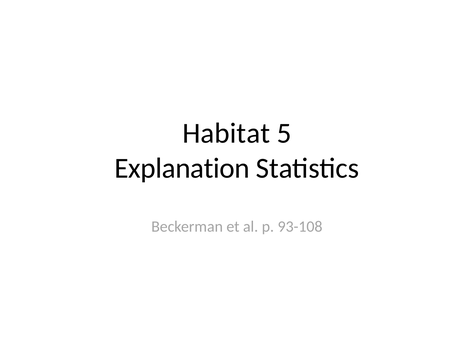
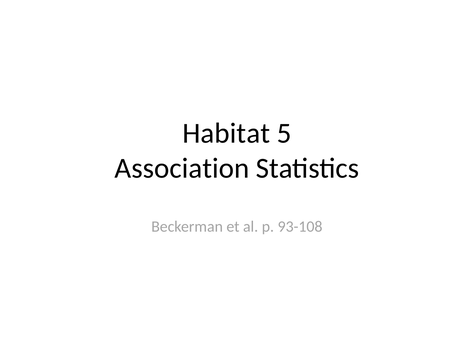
Explanation: Explanation -> Association (182, 168)
